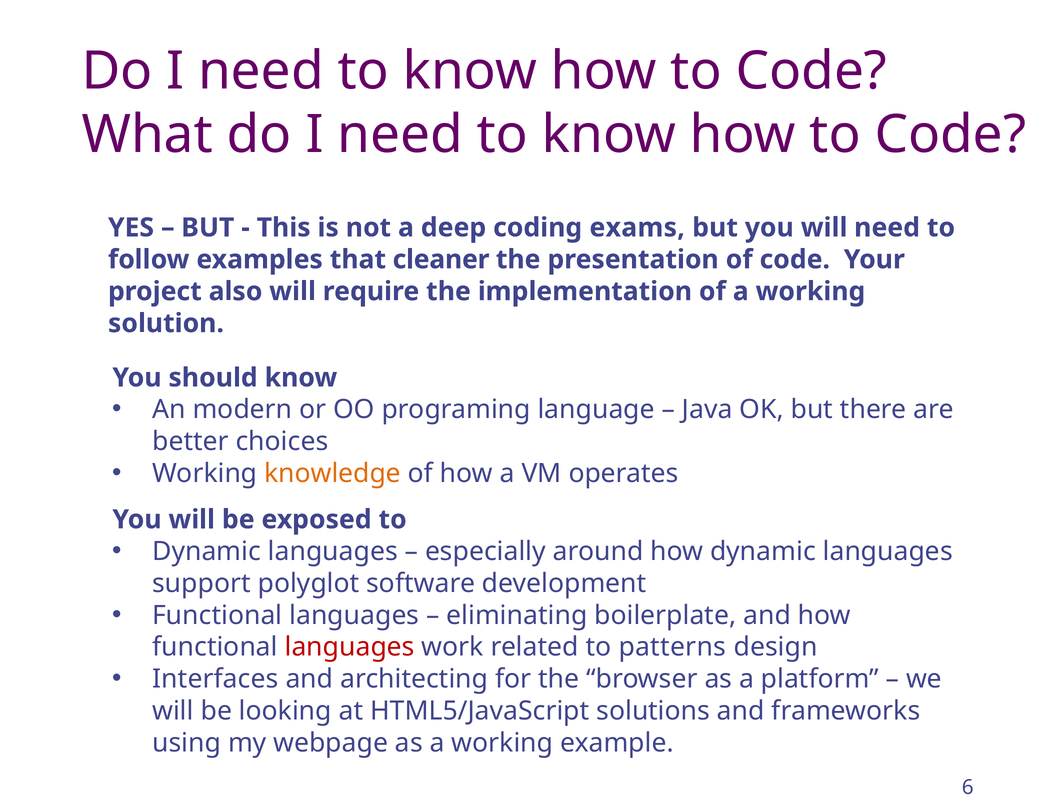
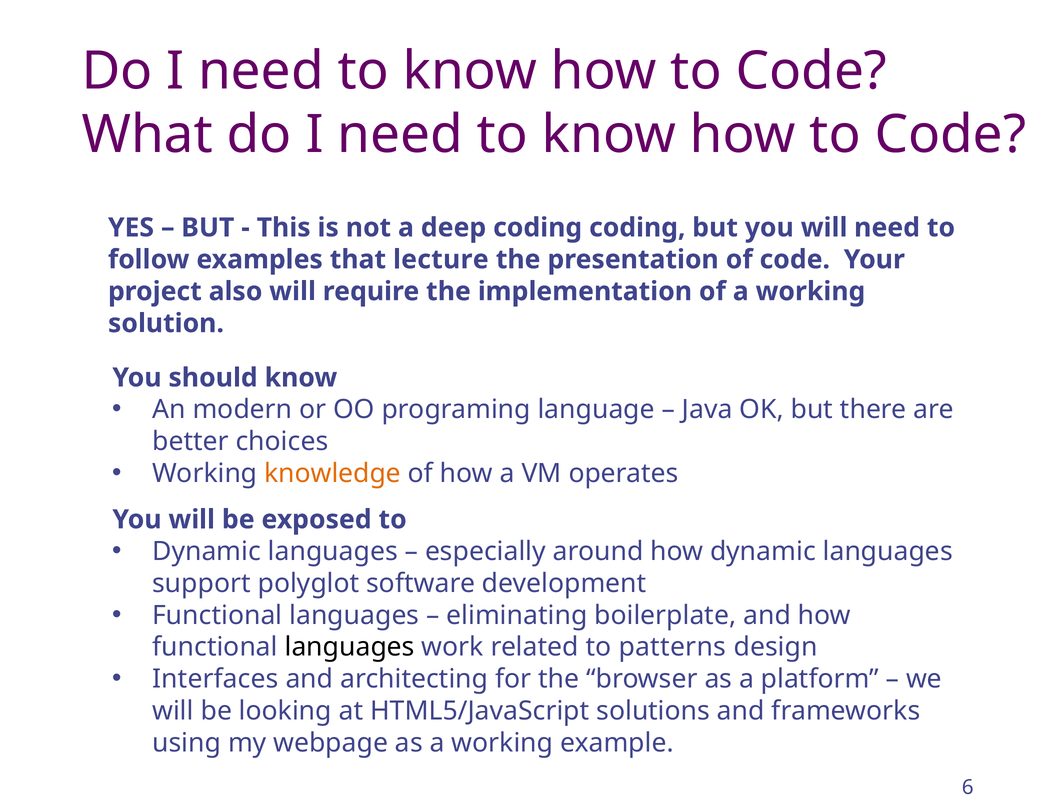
coding exams: exams -> coding (637, 228)
cleaner: cleaner -> lecture (441, 260)
languages colour: red -> black (350, 647)
